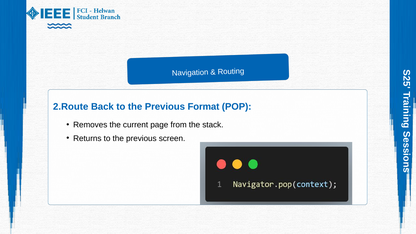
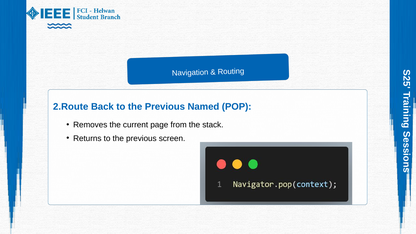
Format: Format -> Named (203, 107)
